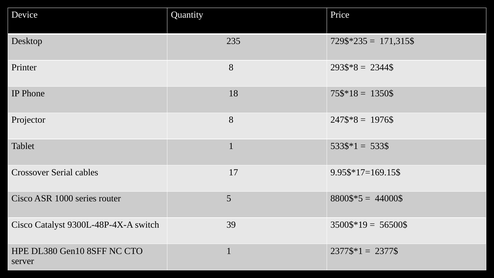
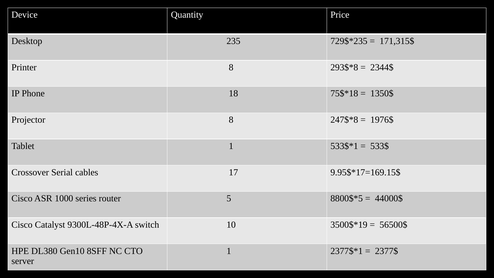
39: 39 -> 10 (231, 225)
